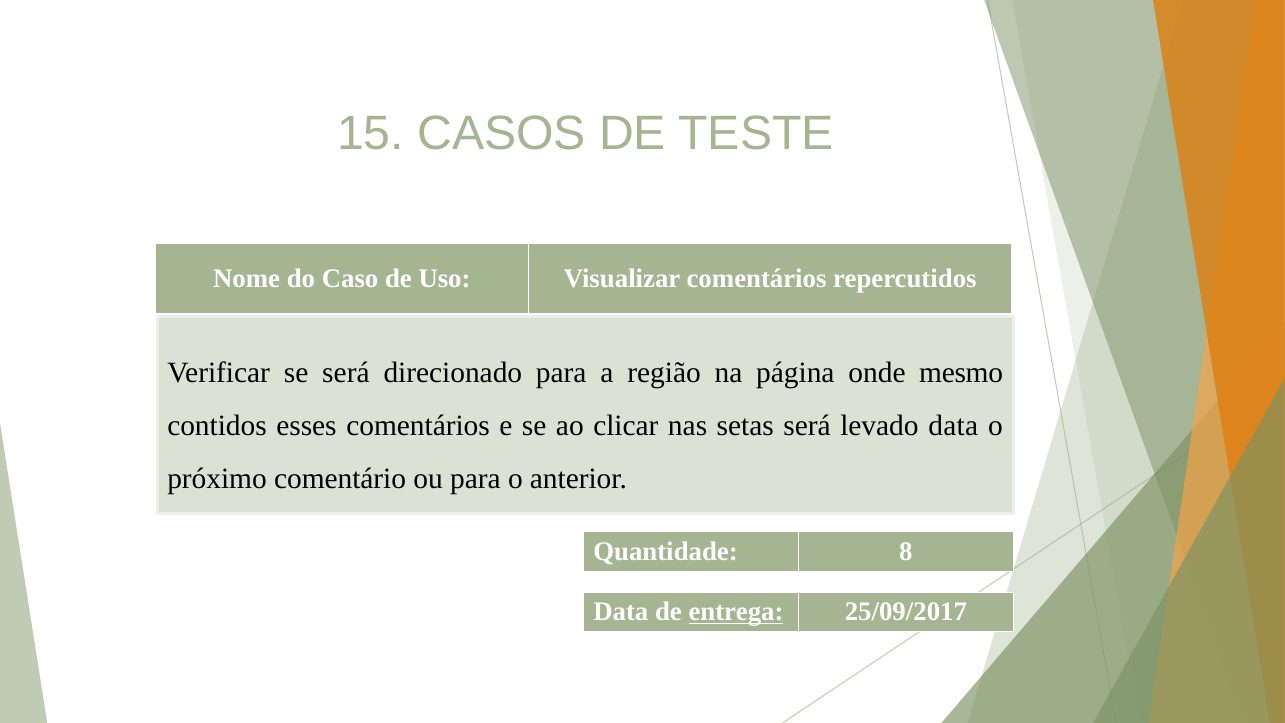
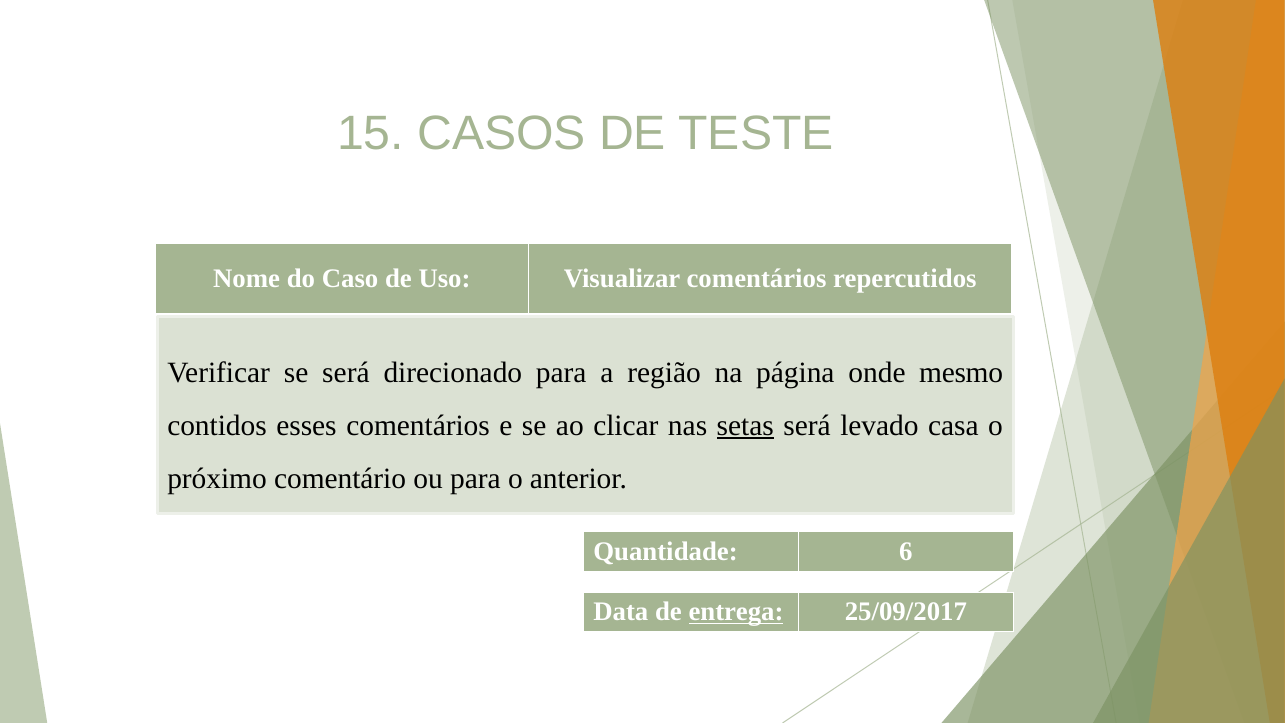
setas underline: none -> present (745, 426)
levado data: data -> casa (953, 426)
8: 8 -> 6 (906, 551)
